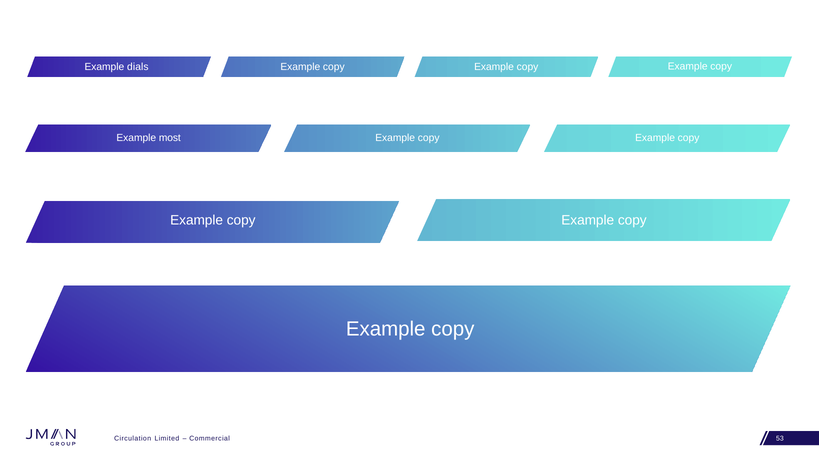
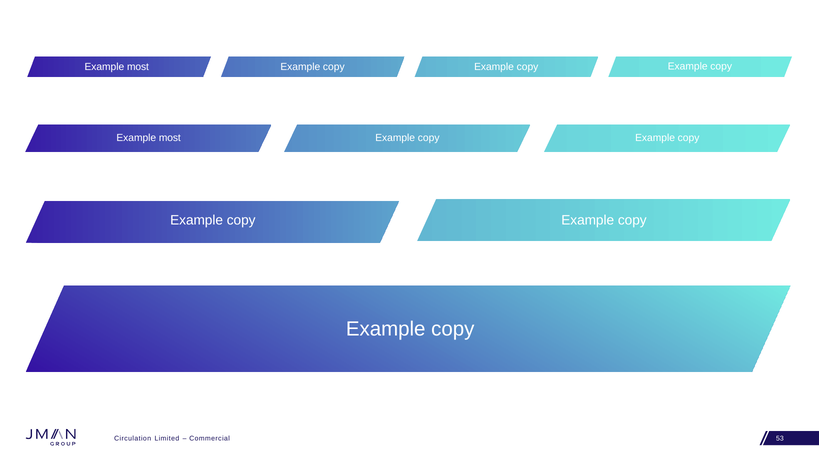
dials: dials -> most (138, 67)
